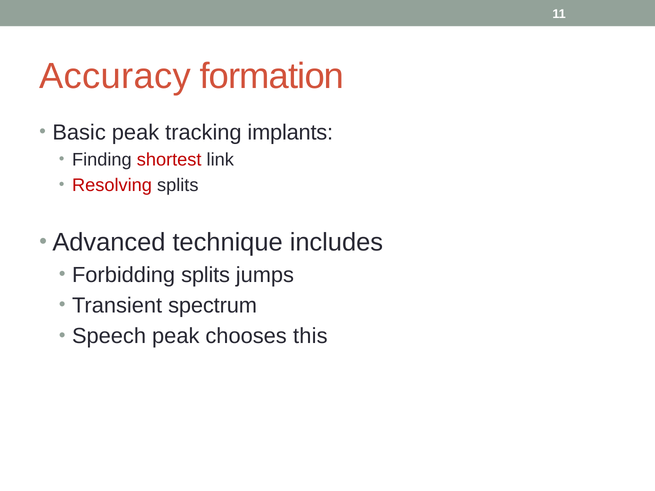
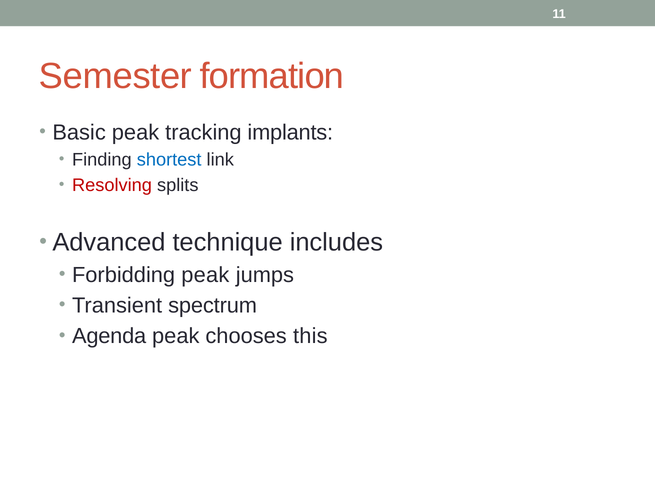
Accuracy: Accuracy -> Semester (116, 76)
shortest colour: red -> blue (169, 160)
Forbidding splits: splits -> peak (205, 275)
Speech: Speech -> Agenda (109, 336)
